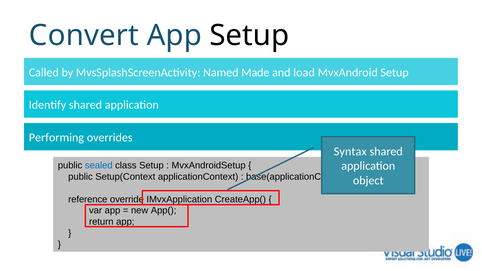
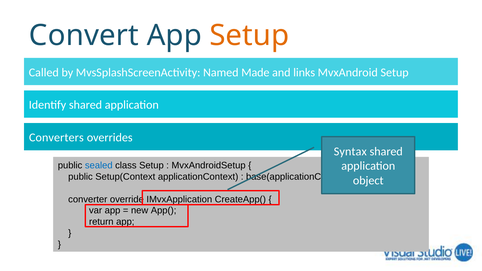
Setup colour: black -> orange (249, 36)
load: load -> links (304, 72)
Performing: Performing -> Converters (56, 138)
reference: reference -> converter (88, 199)
